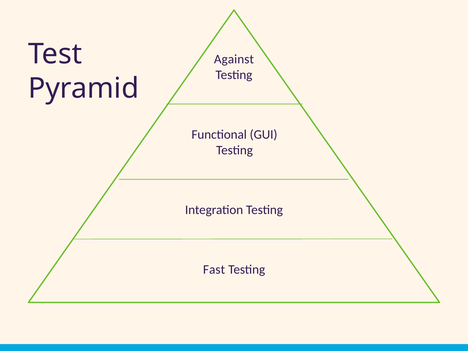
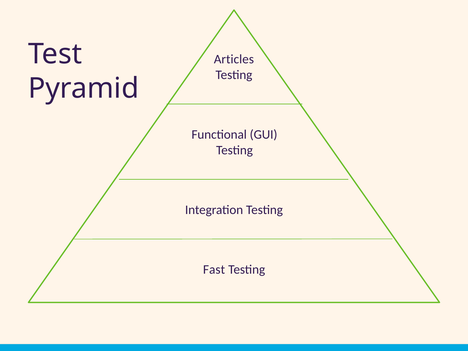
Against: Against -> Articles (234, 59)
